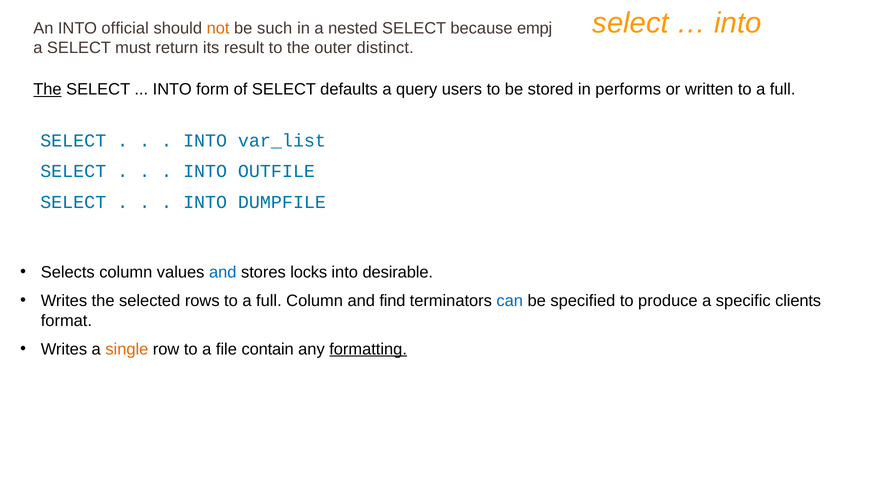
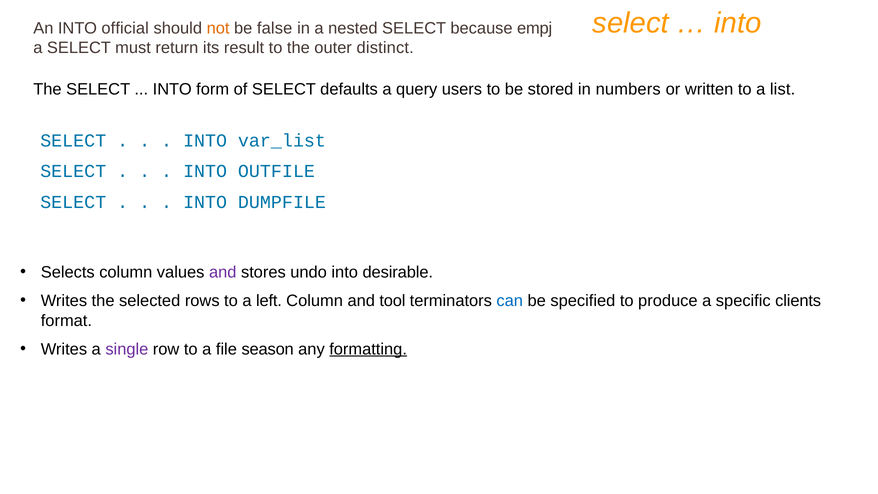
such: such -> false (275, 28)
The underline: present -> none (47, 89)
performs: performs -> numbers (628, 89)
written to a full: full -> list (783, 89)
and colour: blue -> purple (223, 272)
locks: locks -> undo (309, 272)
rows to a full: full -> left (269, 301)
find: find -> tool (392, 301)
single colour: orange -> purple (127, 349)
contain: contain -> season (268, 349)
